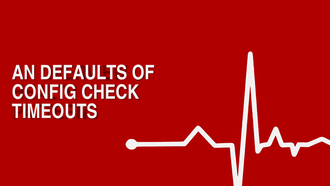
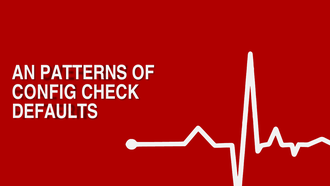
DEFAULTS: DEFAULTS -> PATTERNS (84, 73)
TIMEOUTS: TIMEOUTS -> DEFAULTS (55, 111)
